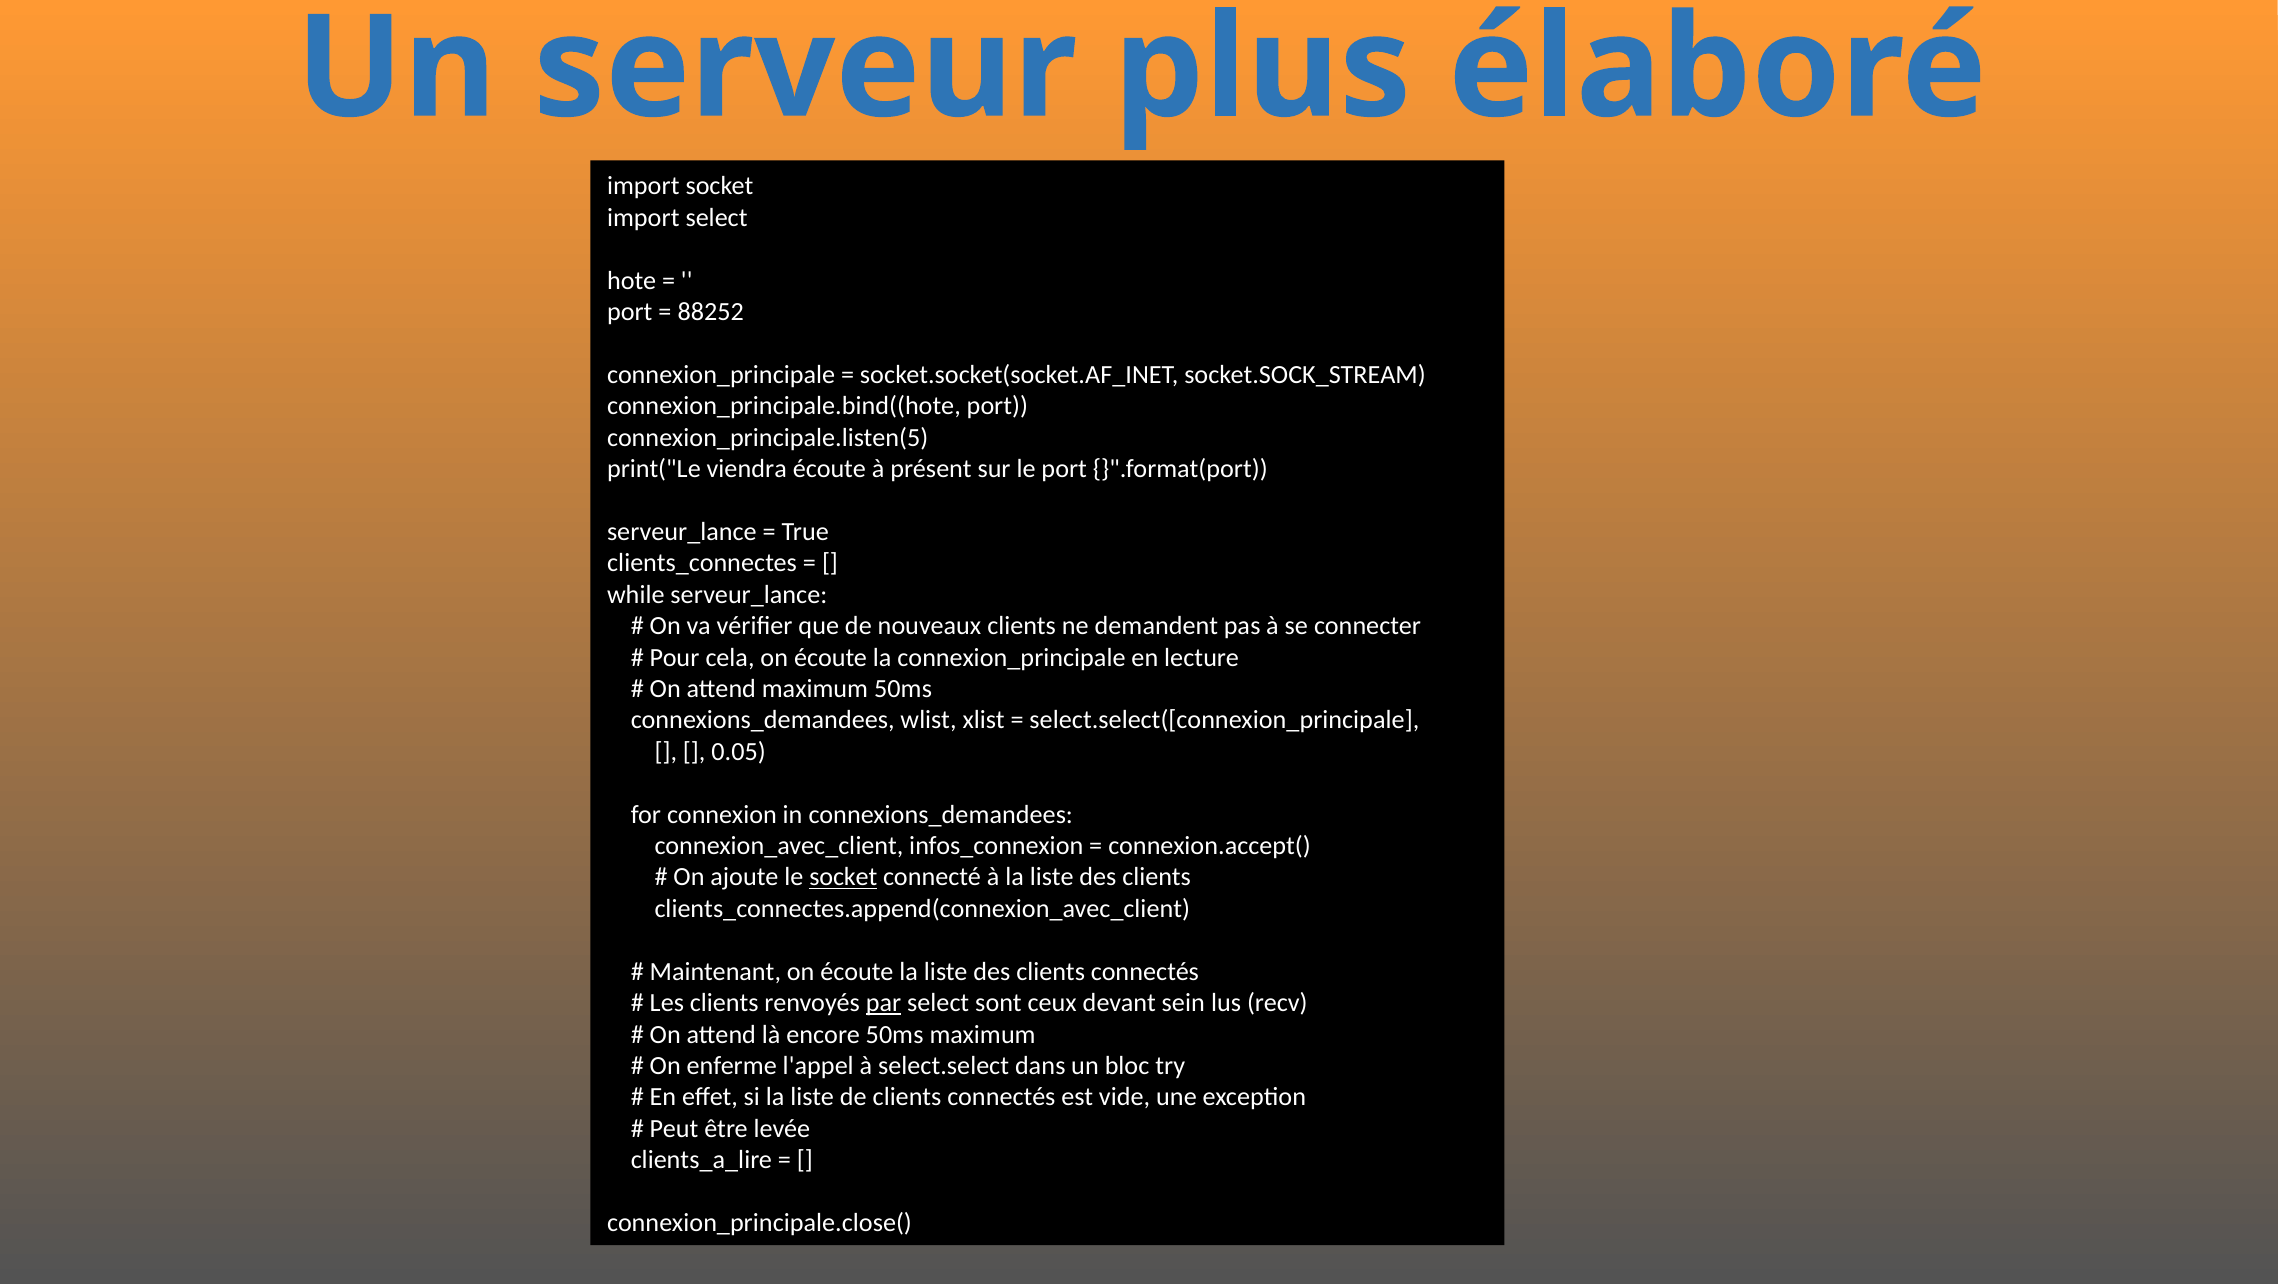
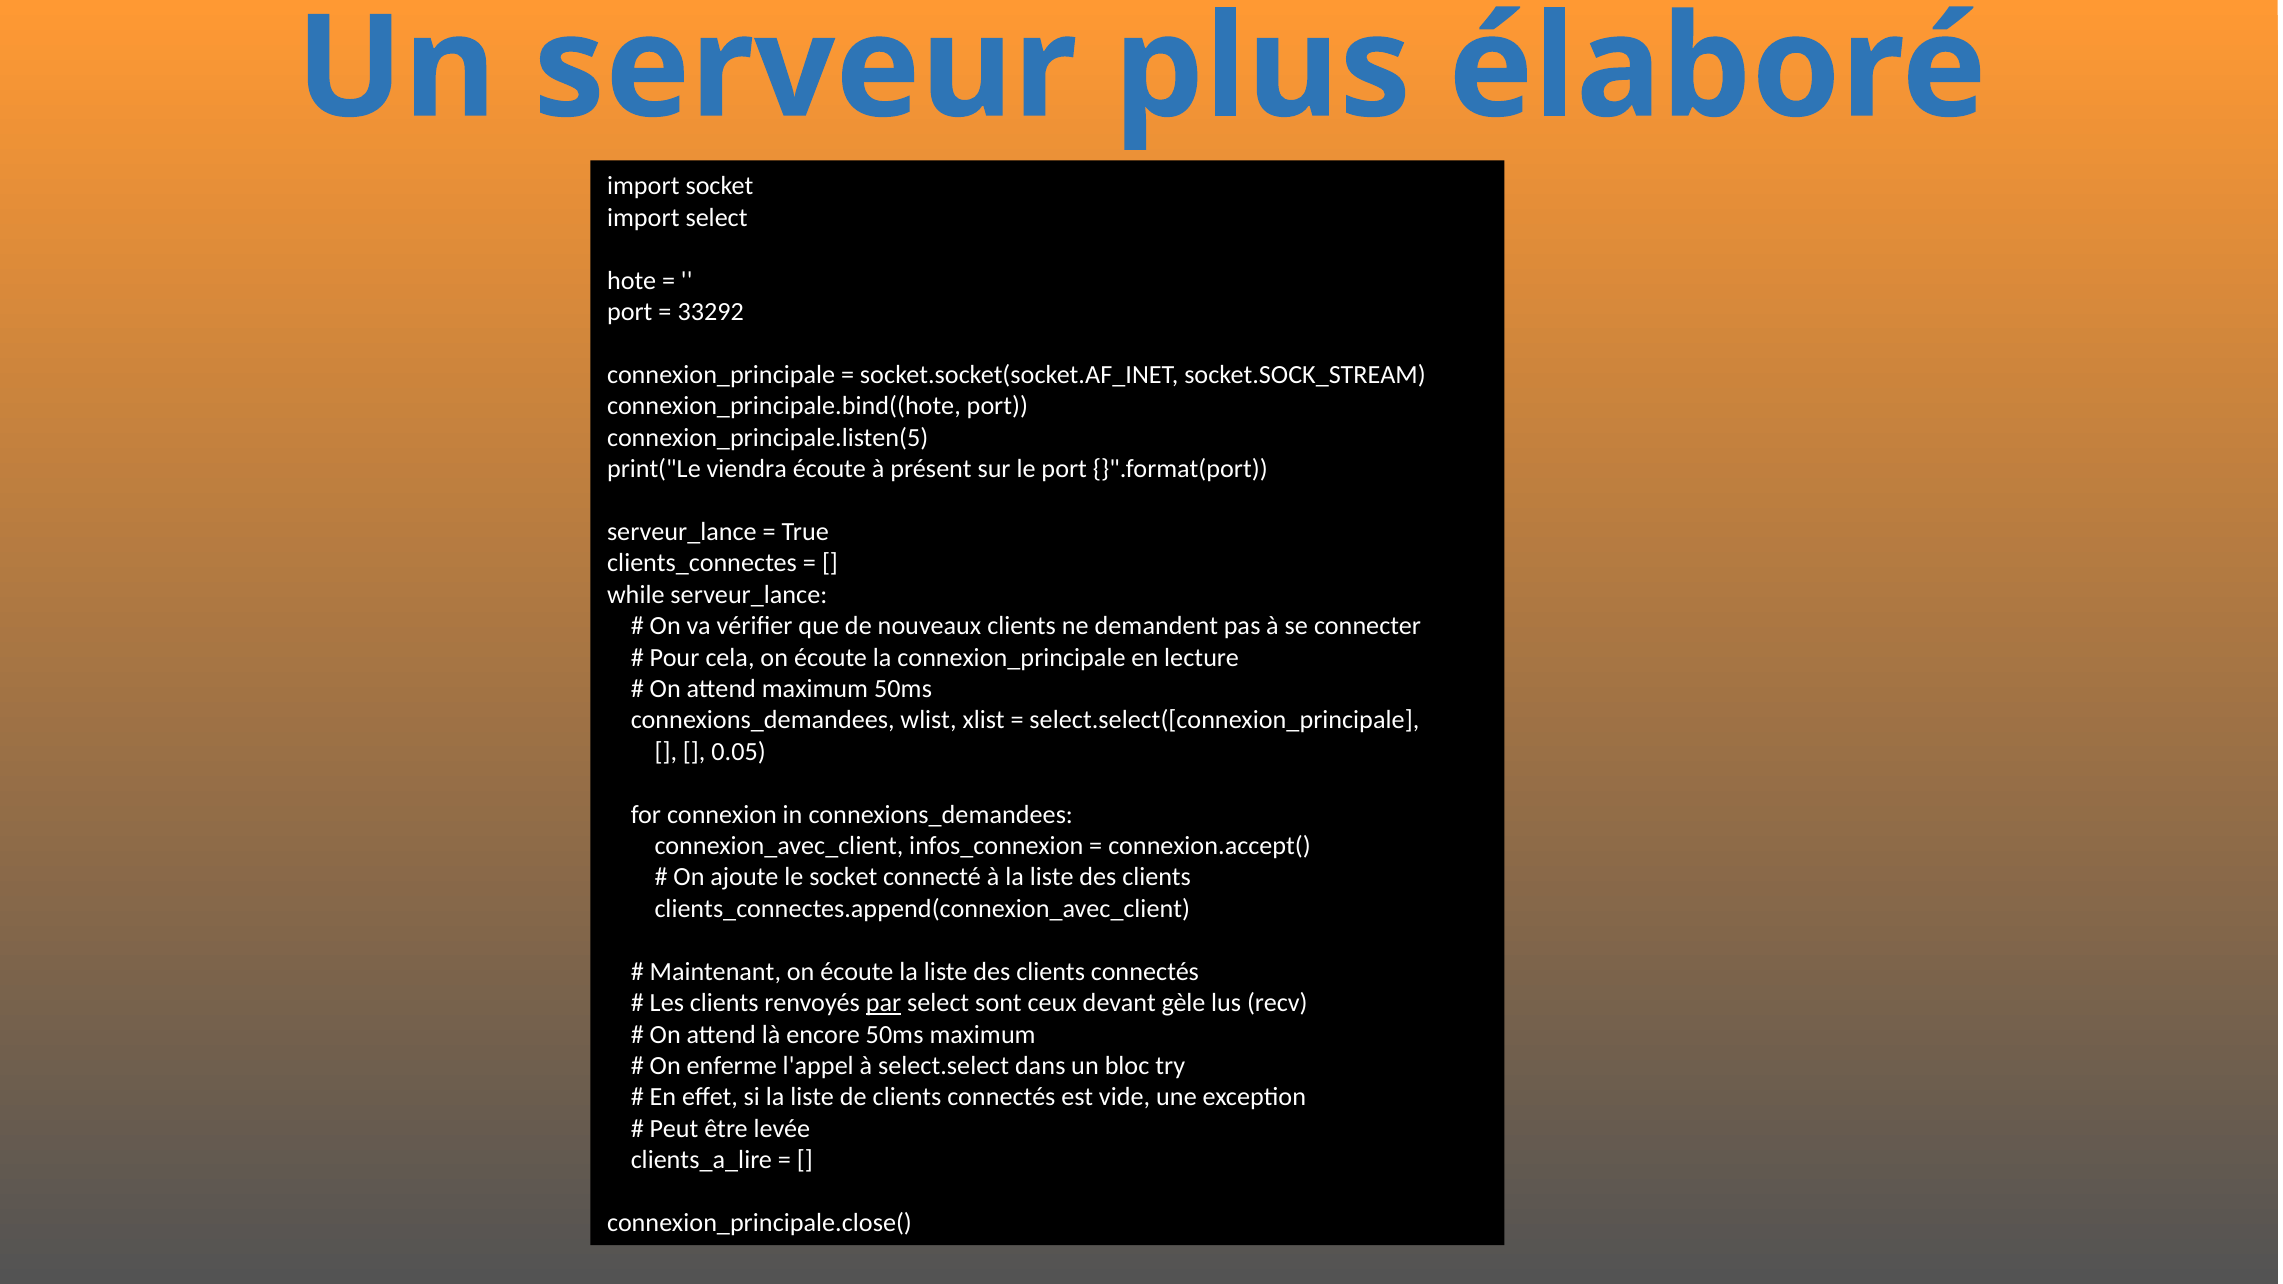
88252: 88252 -> 33292 (711, 312)
socket underline: present -> none (843, 877)
sein: sein -> gèle (1183, 1003)
